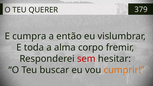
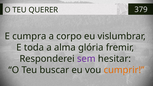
então: então -> corpo (69, 36)
corpo: corpo -> glória (91, 48)
sem colour: red -> purple (86, 59)
